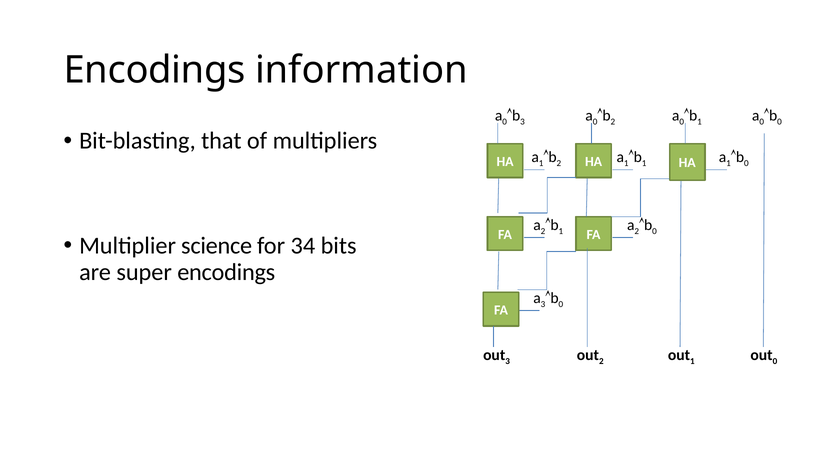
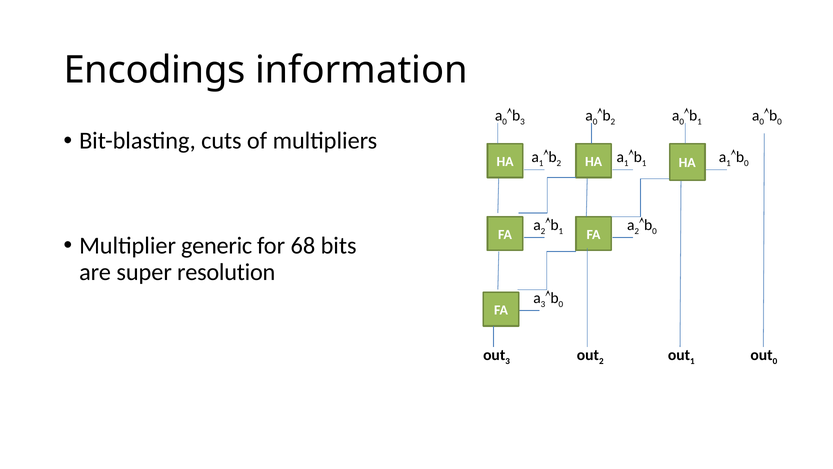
that: that -> cuts (221, 141)
science: science -> generic (217, 246)
34: 34 -> 68 (303, 246)
super encodings: encodings -> resolution (226, 272)
